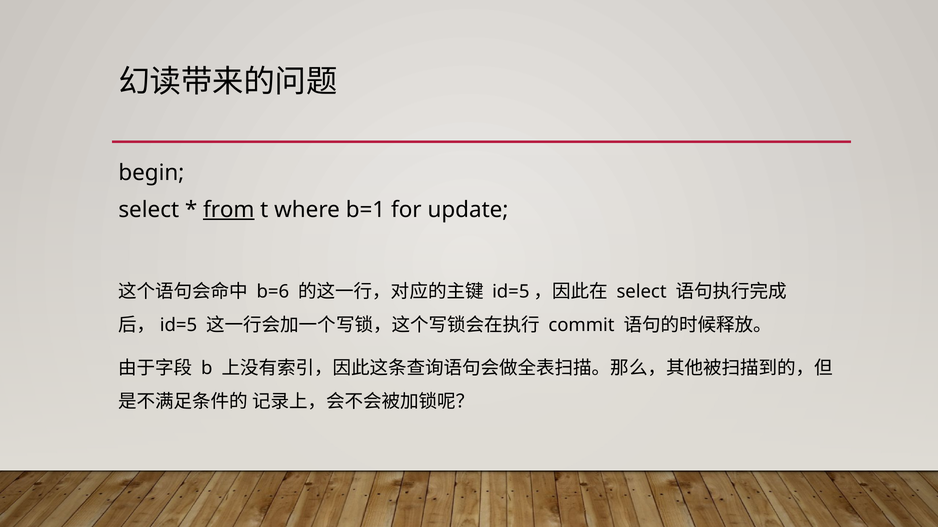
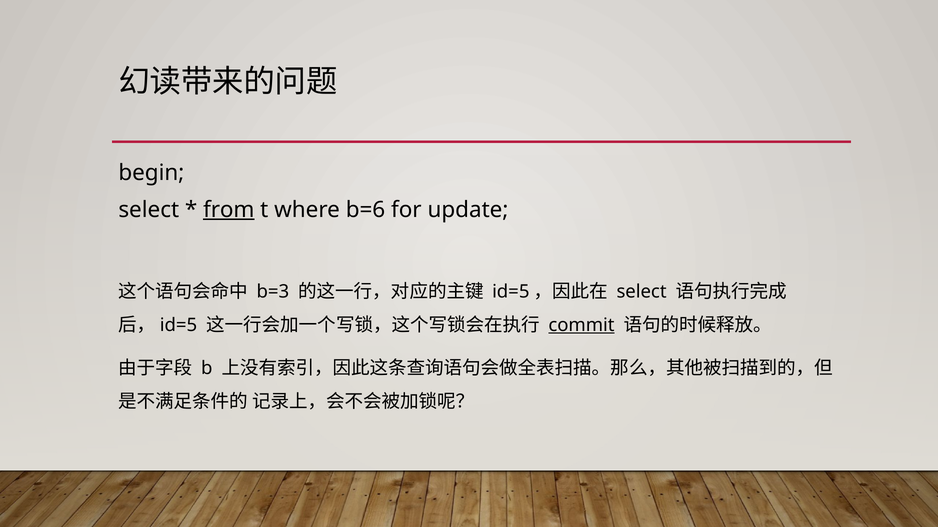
b=1: b=1 -> b=6 (365, 210)
b=6: b=6 -> b=3 (273, 292)
commit underline: none -> present (581, 325)
